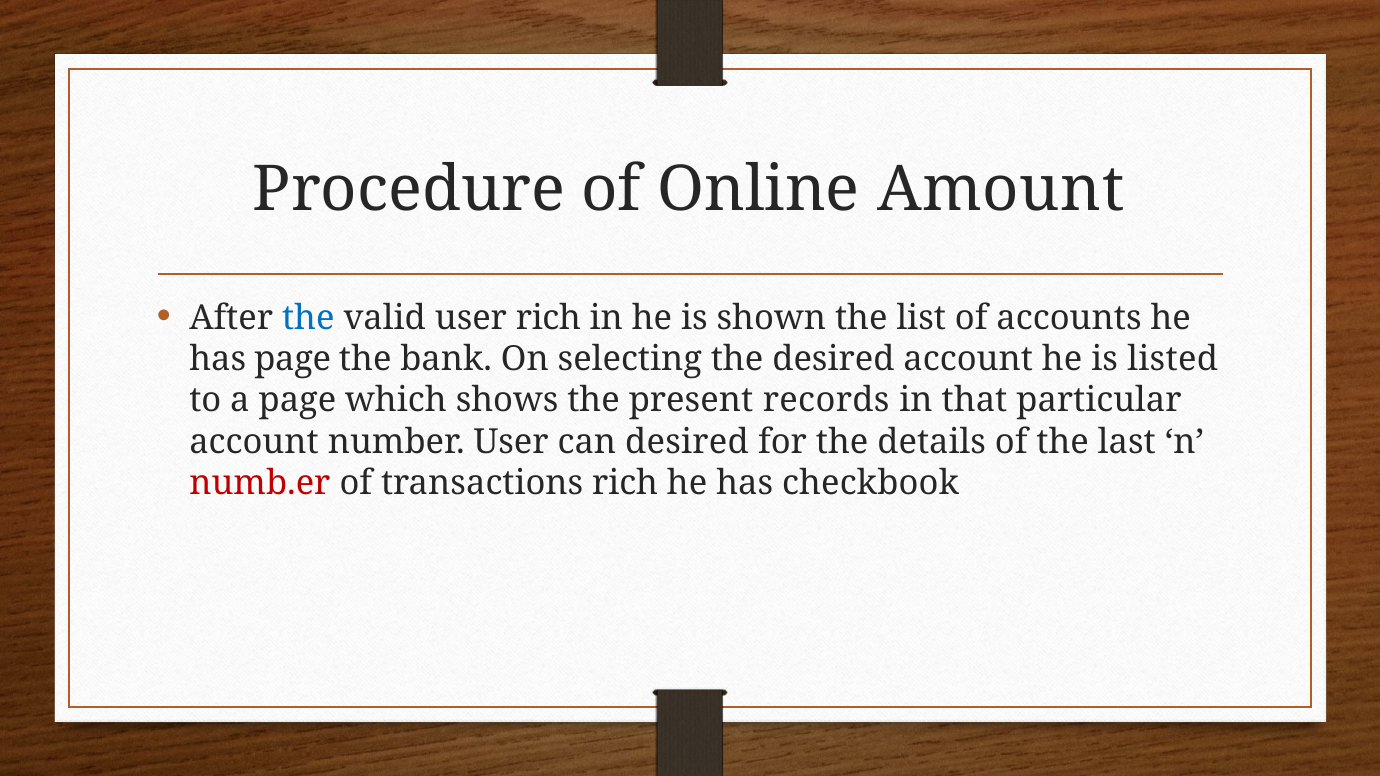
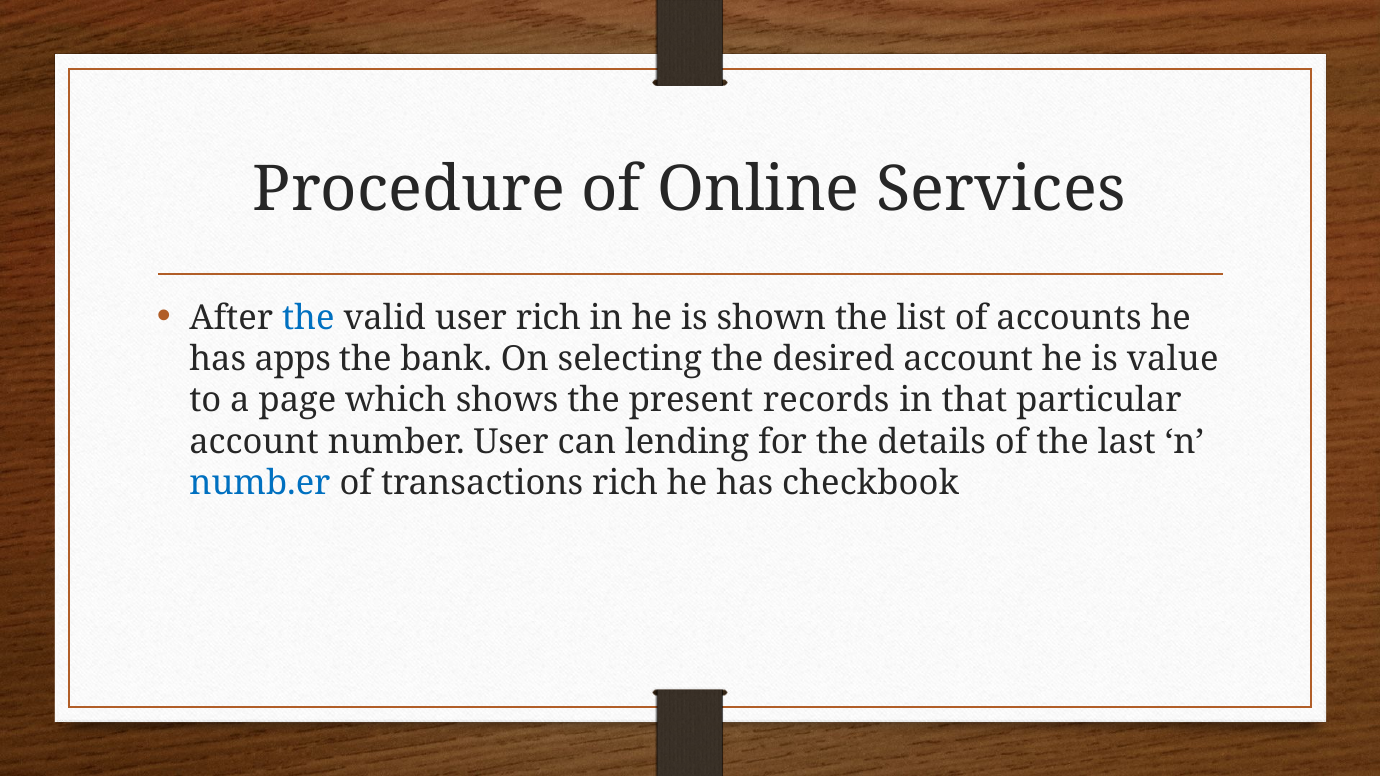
Amount: Amount -> Services (1001, 189)
has page: page -> apps (293, 359)
listed: listed -> value (1173, 359)
can desired: desired -> lending (687, 442)
numb.er colour: red -> blue (260, 483)
